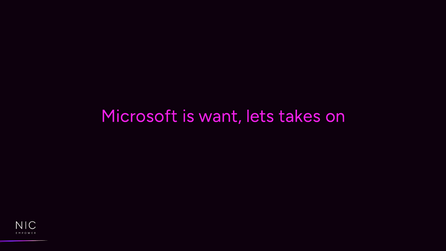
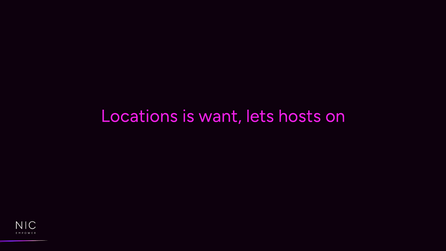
Microsoft: Microsoft -> Locations (139, 116)
takes: takes -> hosts (300, 116)
